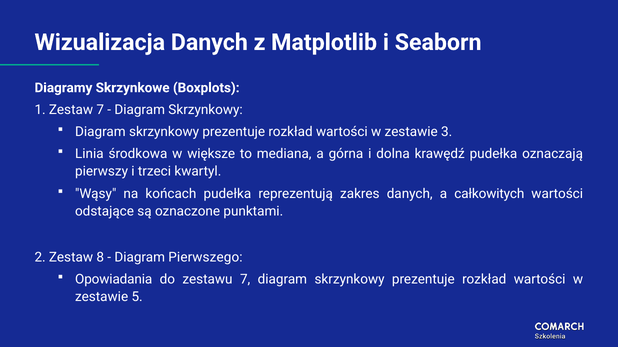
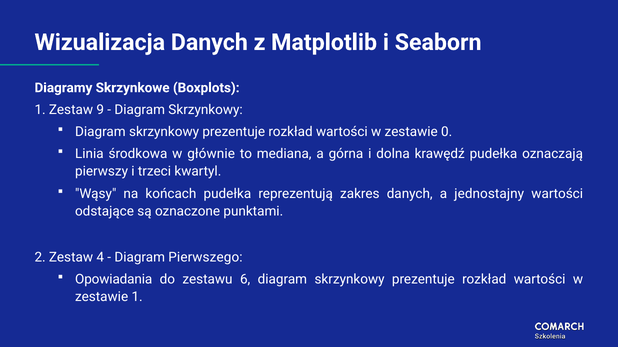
Zestaw 7: 7 -> 9 (100, 110)
3: 3 -> 0 (447, 132)
większe: większe -> głównie (211, 154)
całkowitych: całkowitych -> jednostajny (489, 194)
8: 8 -> 4 (100, 258)
zestawu 7: 7 -> 6 (245, 280)
zestawie 5: 5 -> 1 (137, 297)
